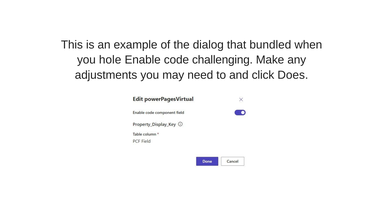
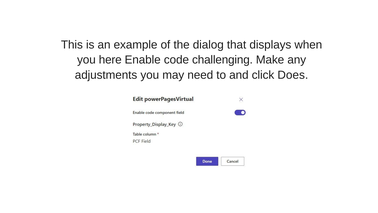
bundled: bundled -> displays (270, 45)
hole: hole -> here (110, 60)
